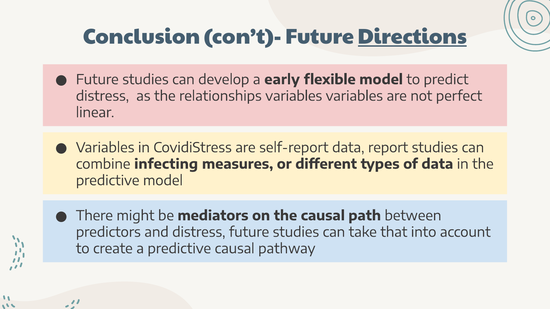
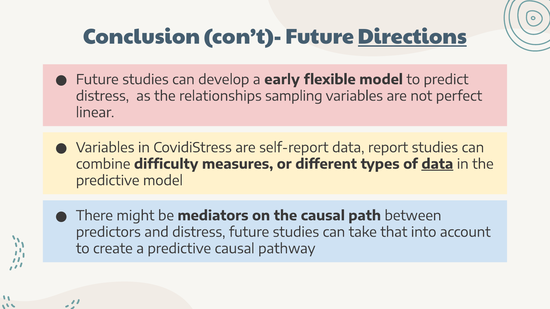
relationships variables: variables -> sampling (294, 96)
infecting: infecting -> difficulty (166, 164)
data underline: none -> present (437, 164)
